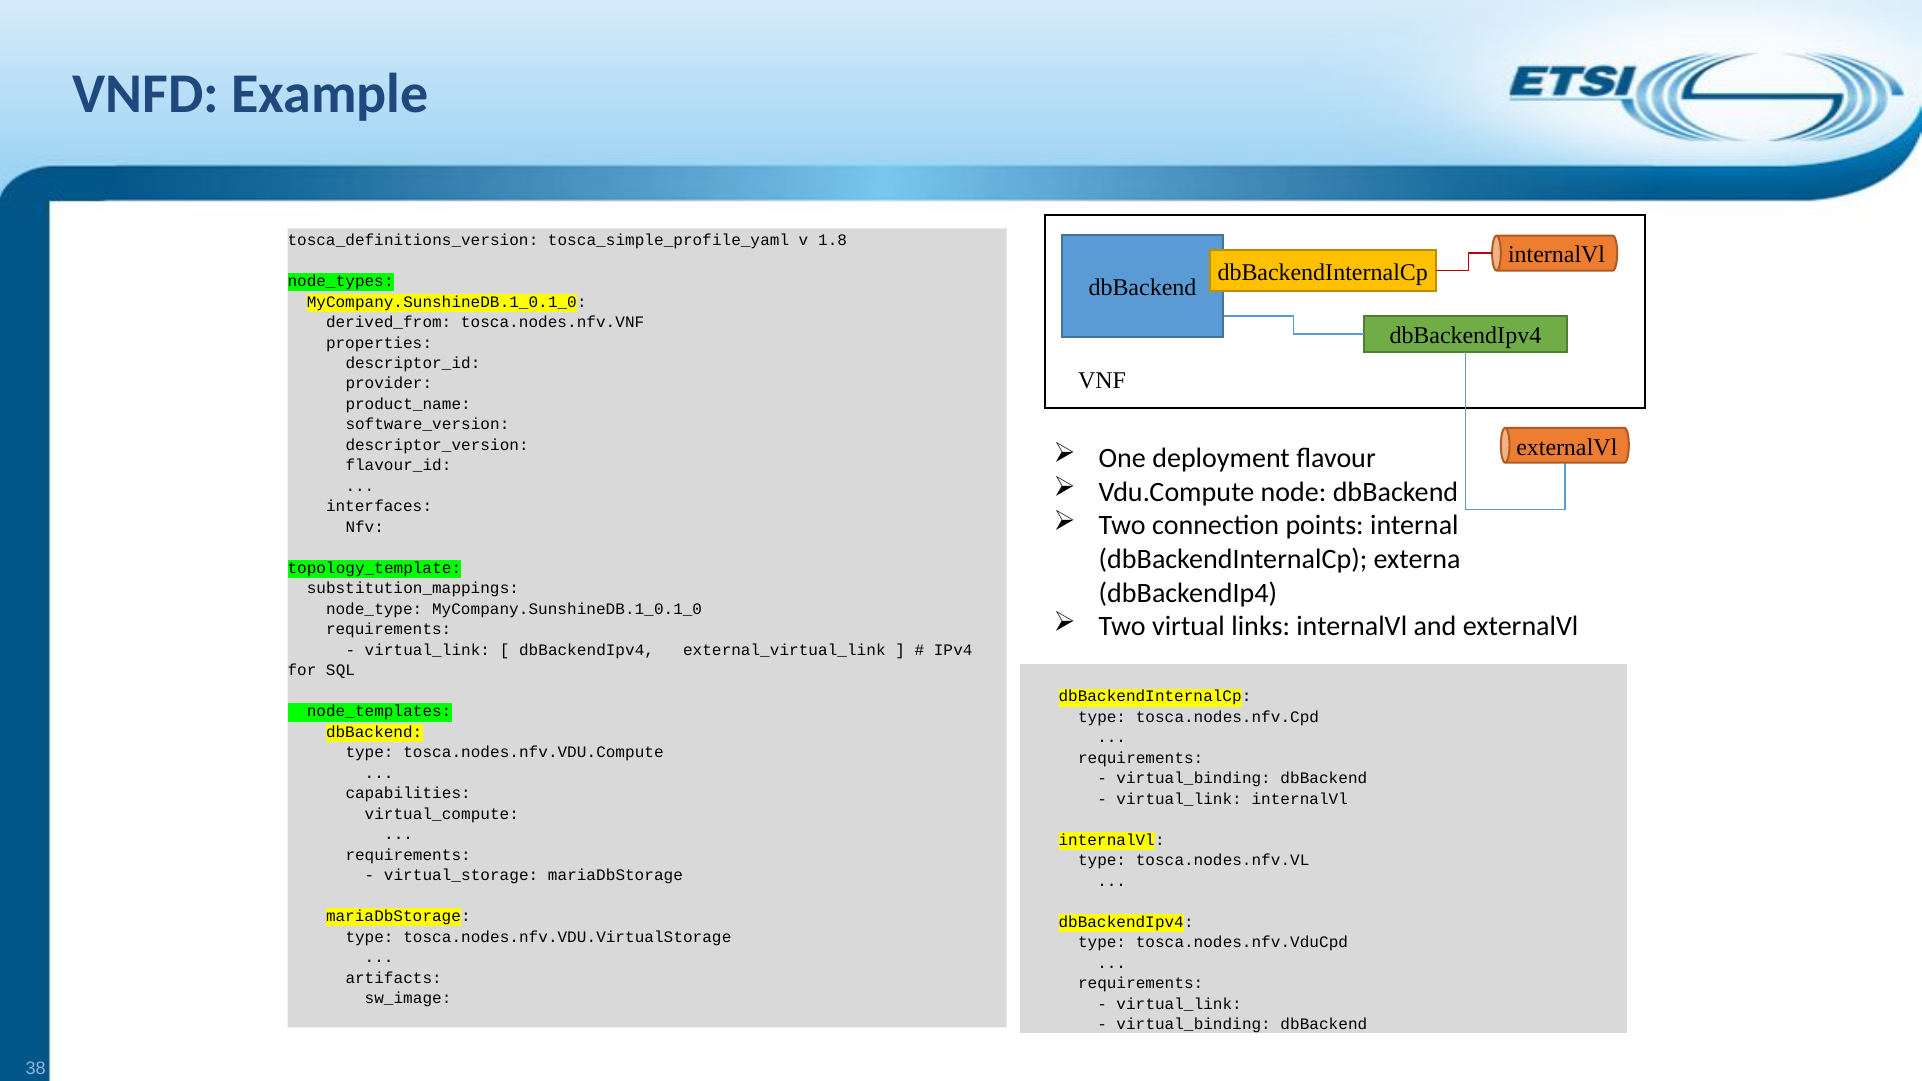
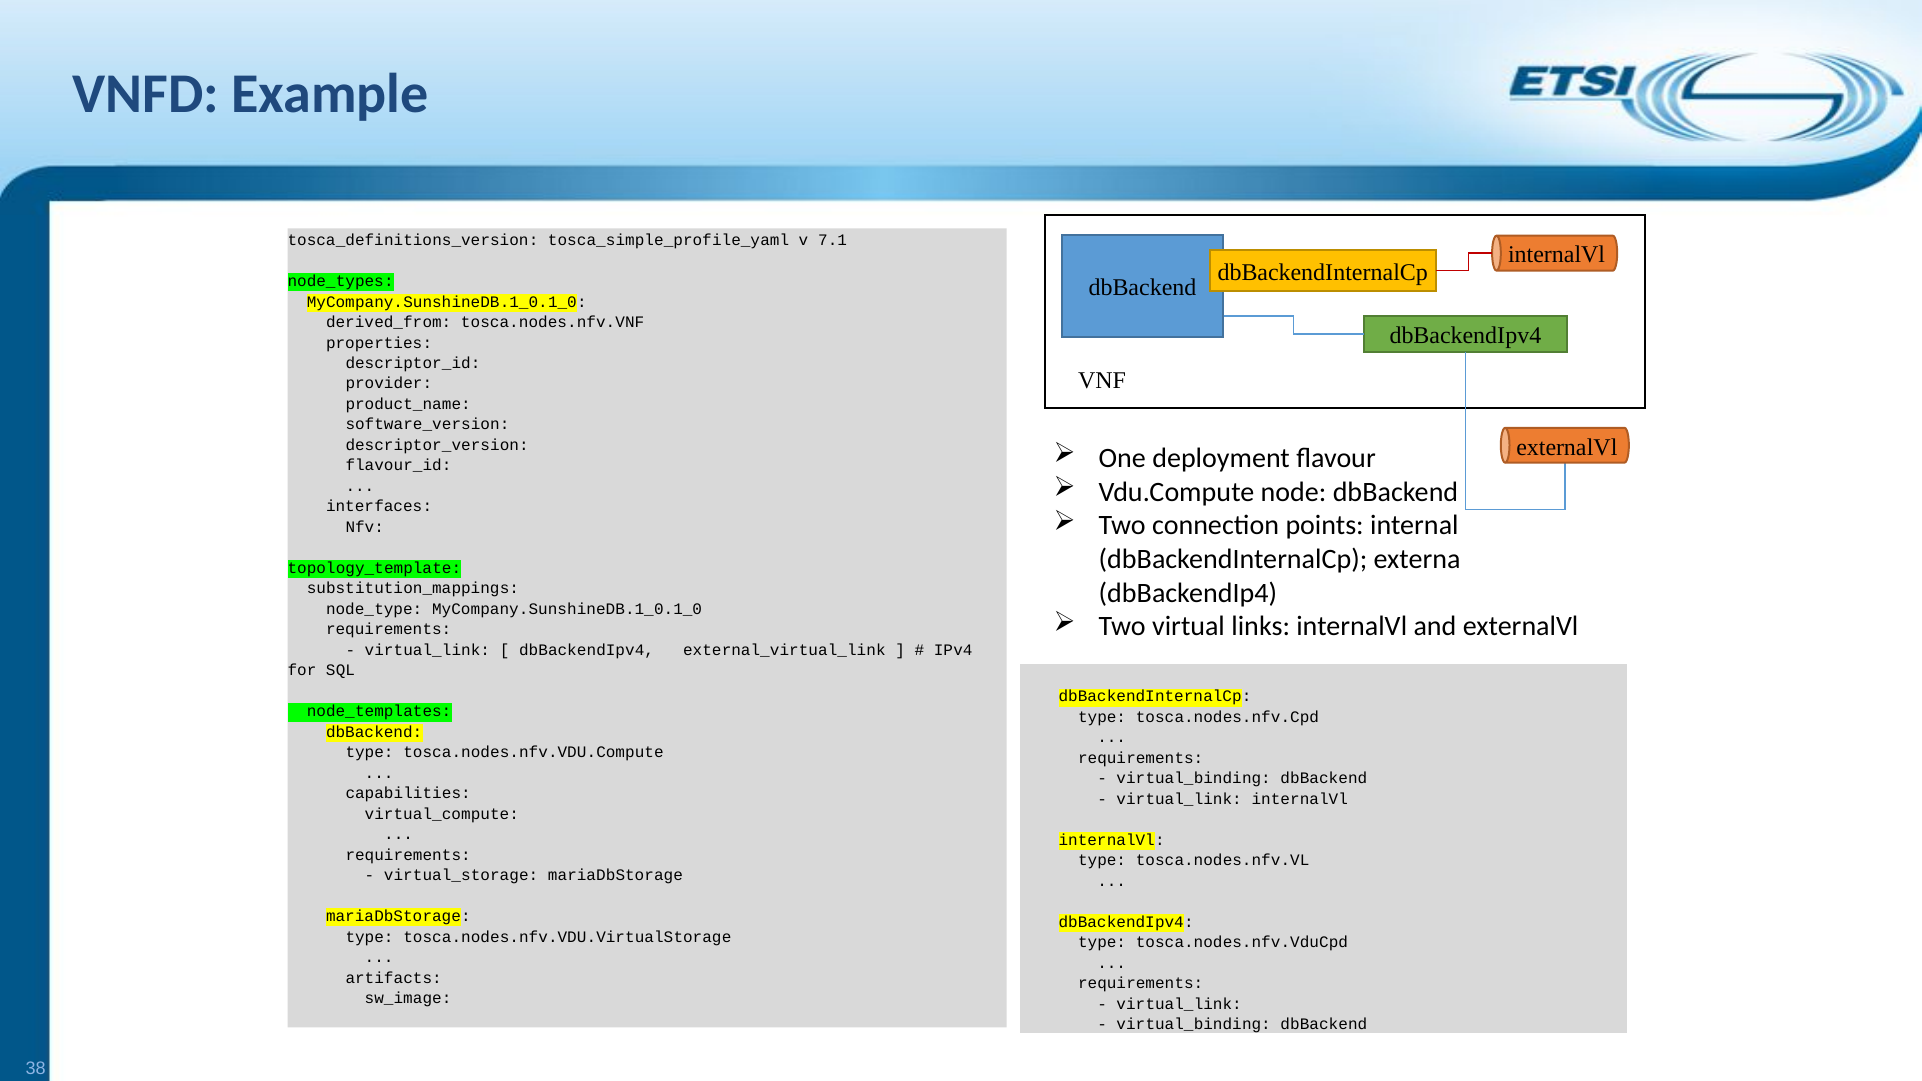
1.8: 1.8 -> 7.1 (833, 240)
